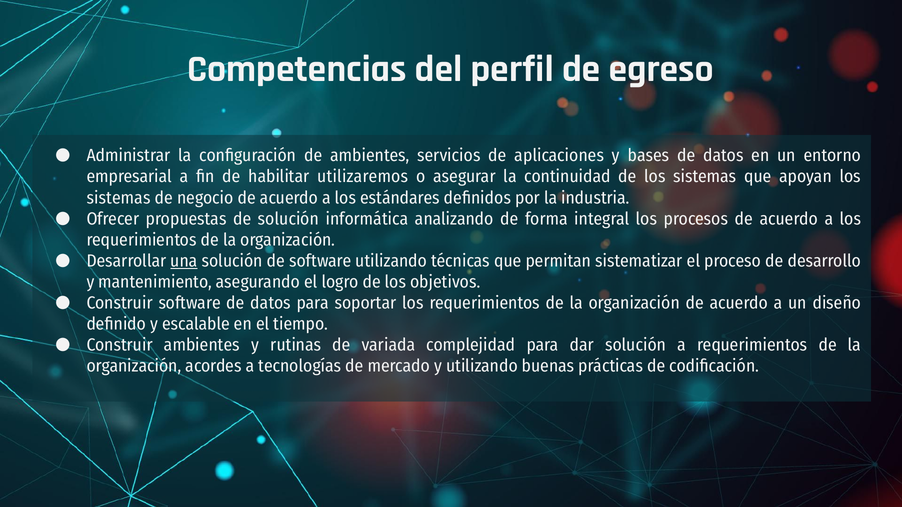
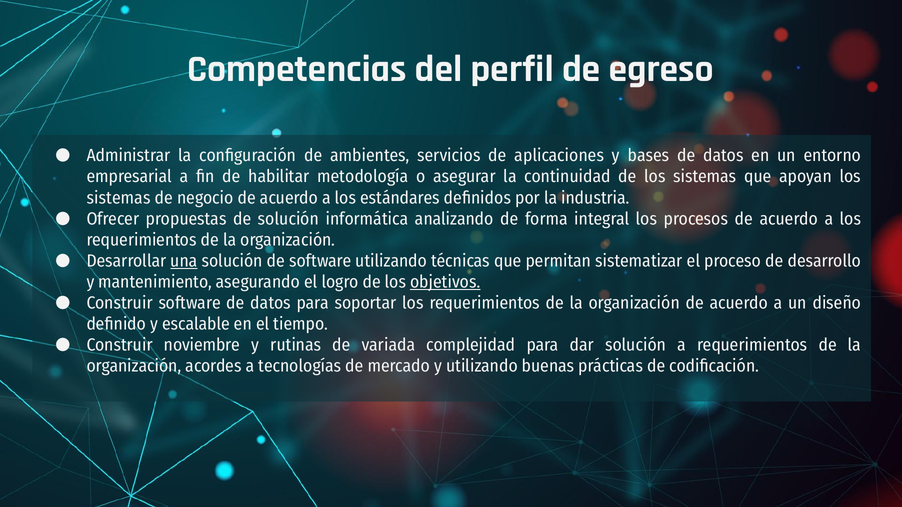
utilizaremos: utilizaremos -> metodología (363, 177)
objetivos underline: none -> present (445, 282)
Construir ambientes: ambientes -> noviembre (202, 345)
